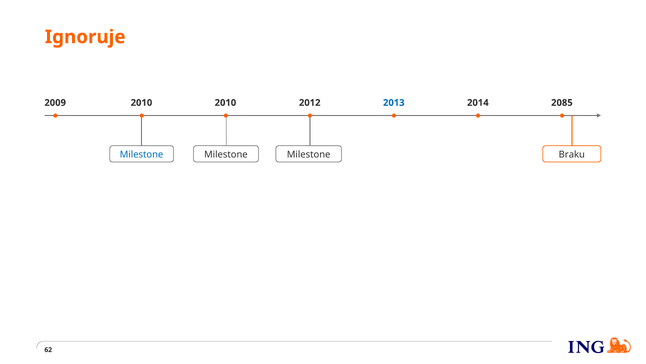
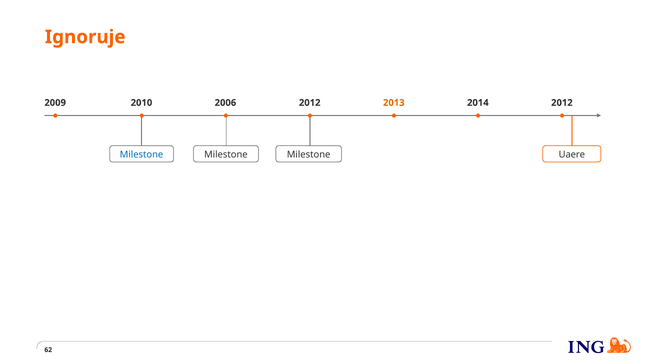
2010 2010: 2010 -> 2006 (225, 103)
2013 colour: blue -> orange (394, 103)
2014 2085: 2085 -> 2012 (562, 103)
Braku: Braku -> Uaere (572, 154)
